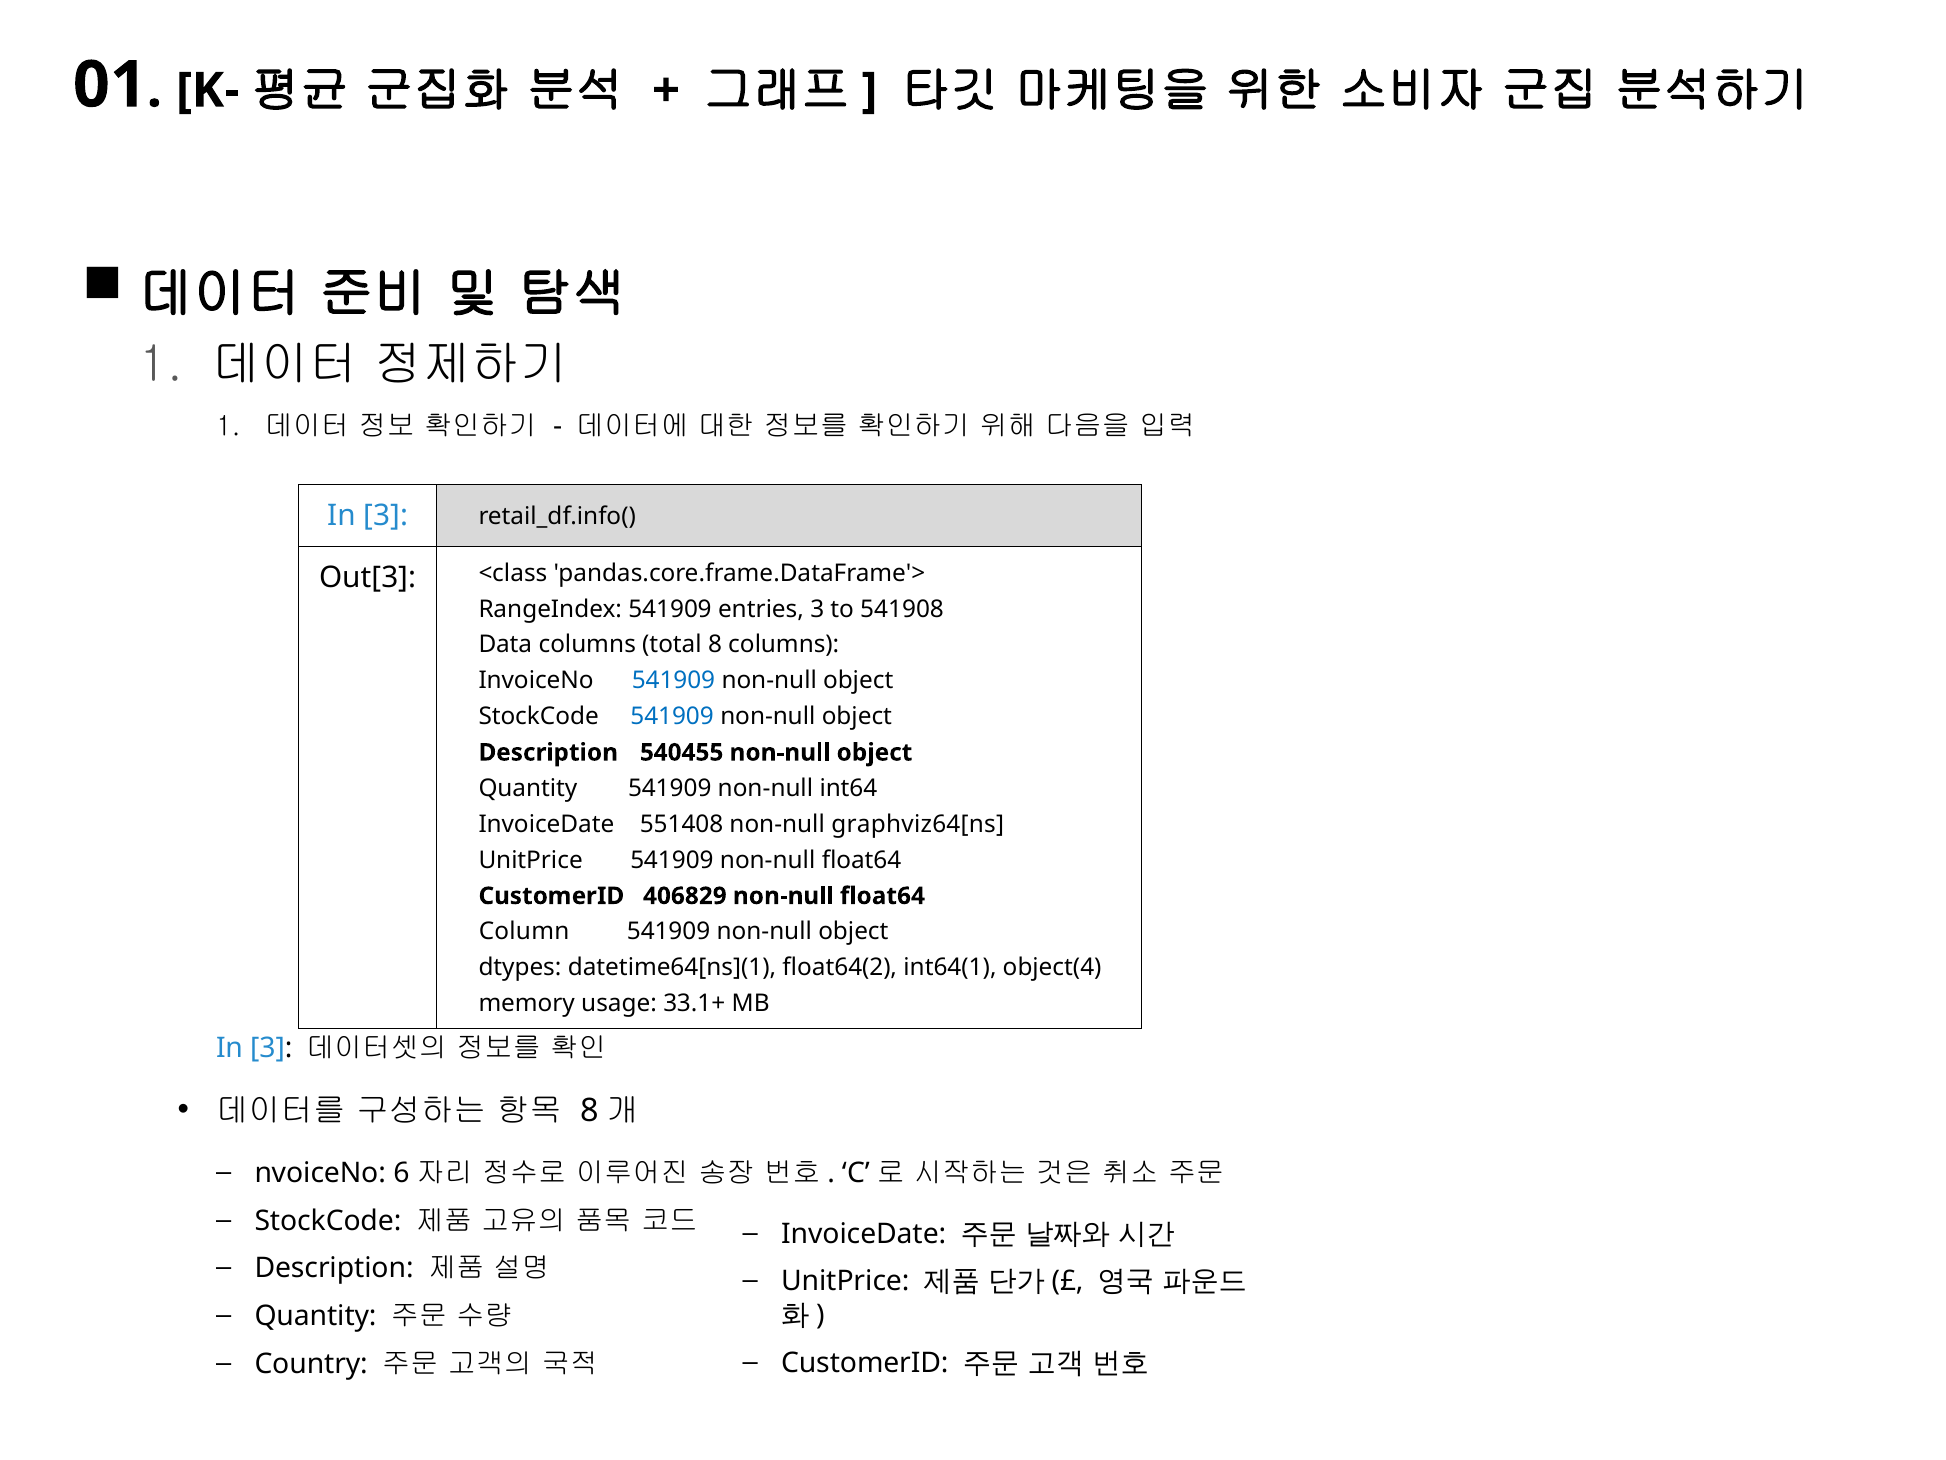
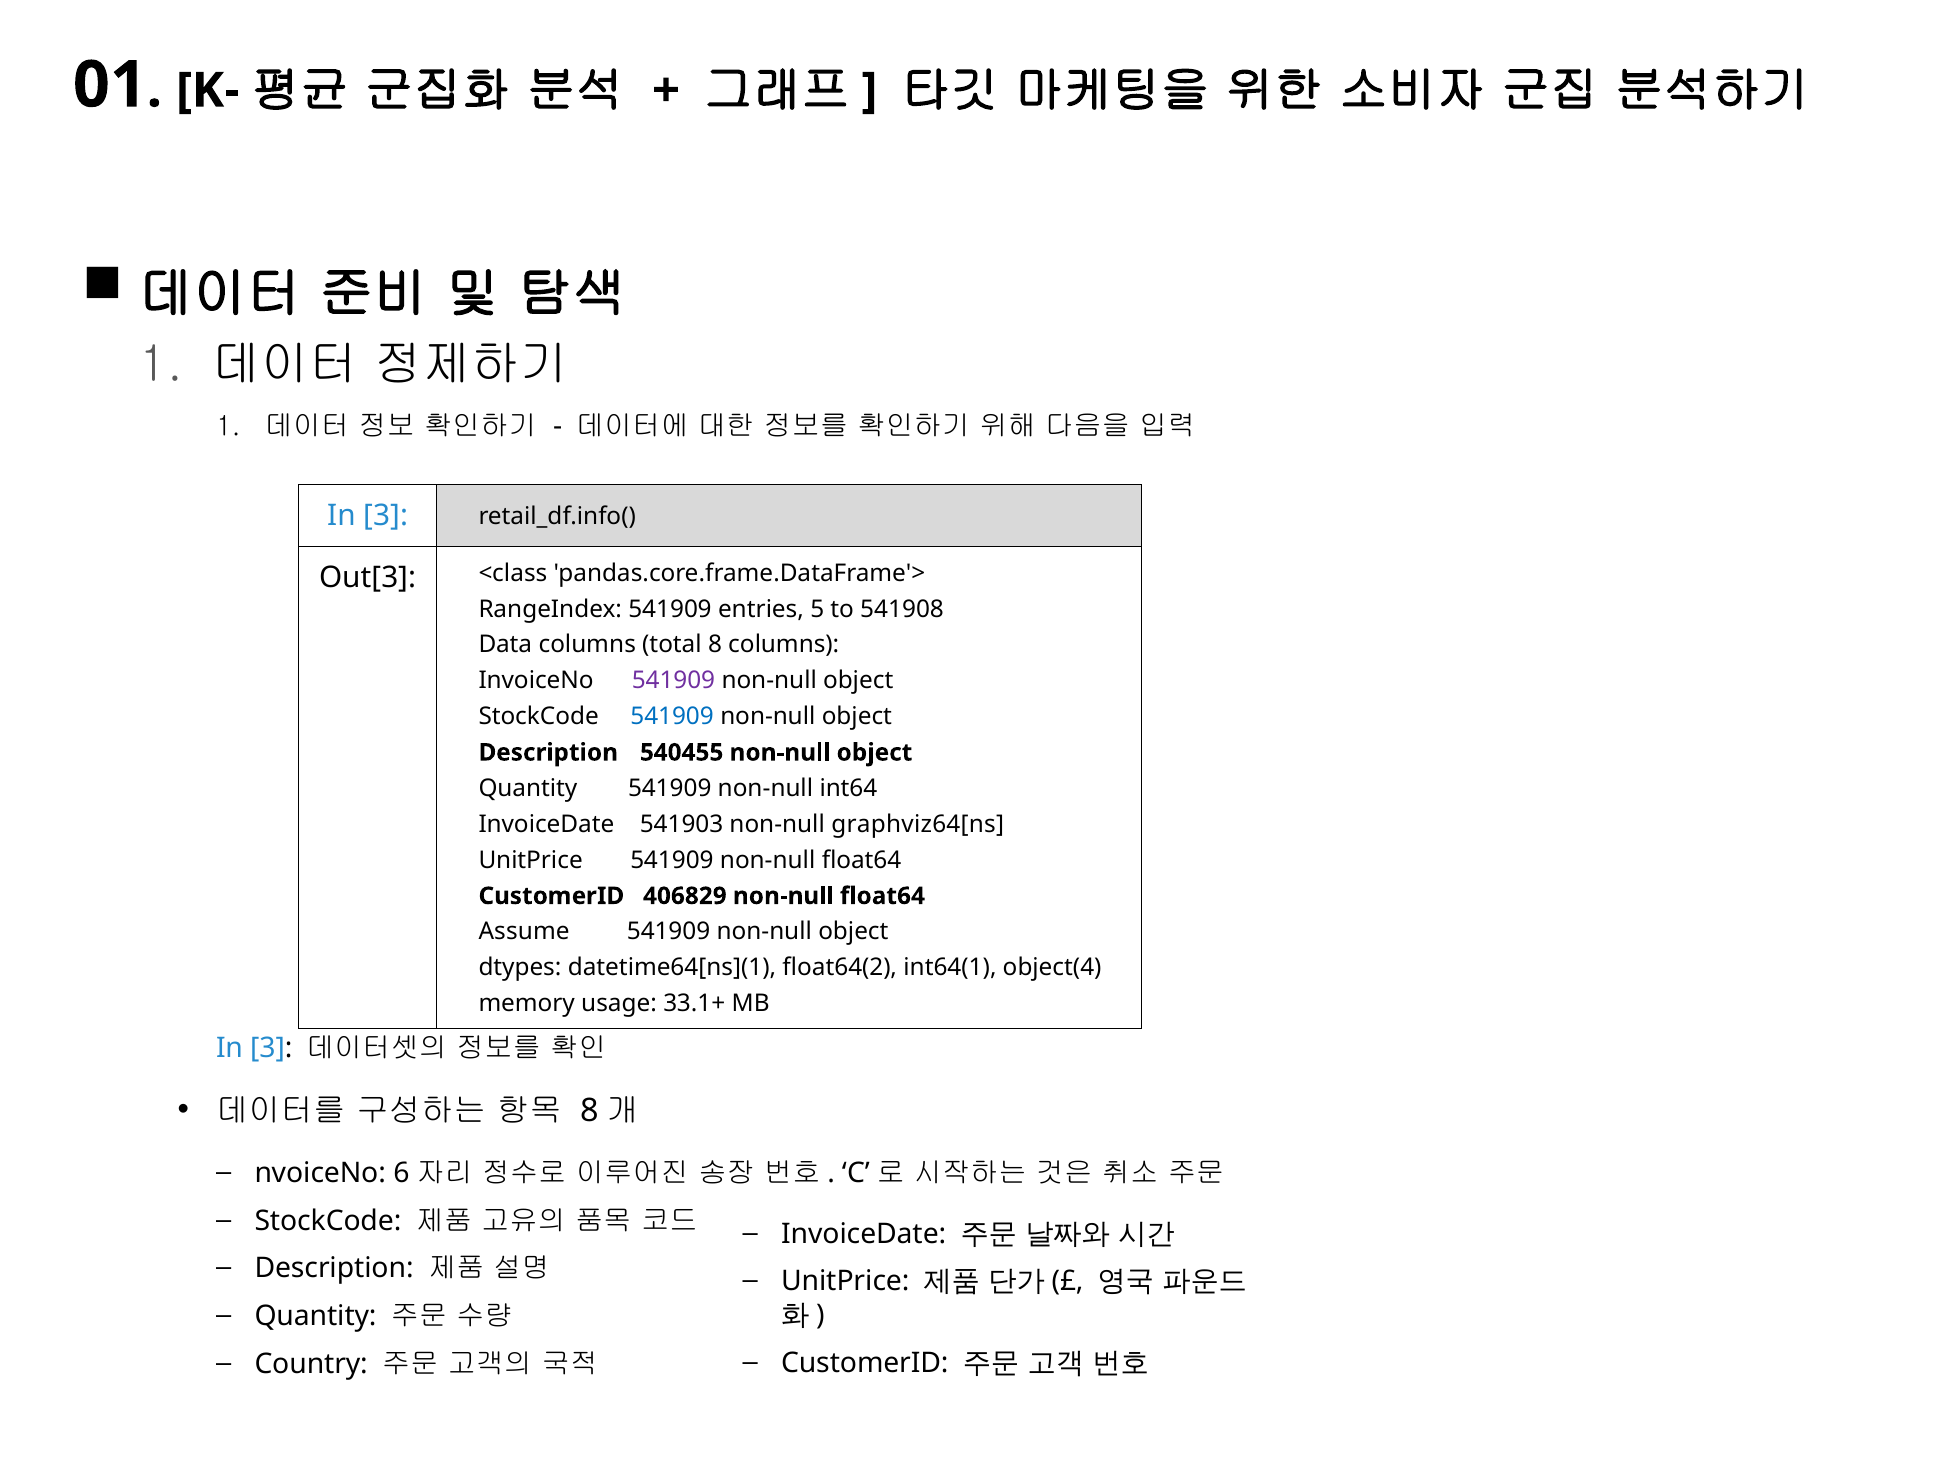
entries 3: 3 -> 5 (817, 609)
541909 colour: blue -> purple (673, 681)
551408: 551408 -> 541903 (682, 824)
Column: Column -> Assume (524, 932)
